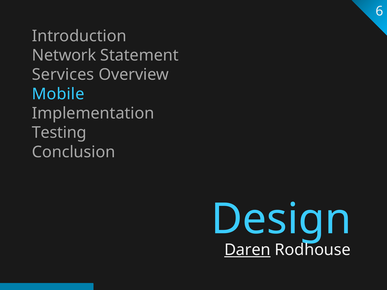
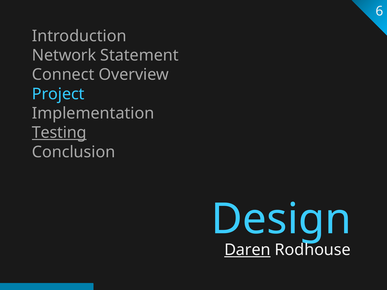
Services: Services -> Connect (63, 75)
Mobile: Mobile -> Project (58, 94)
Testing underline: none -> present (59, 133)
